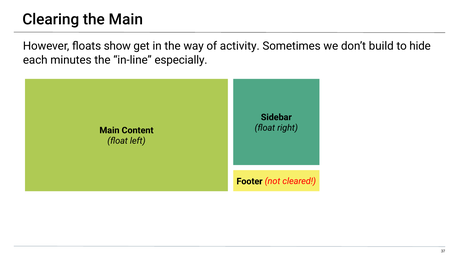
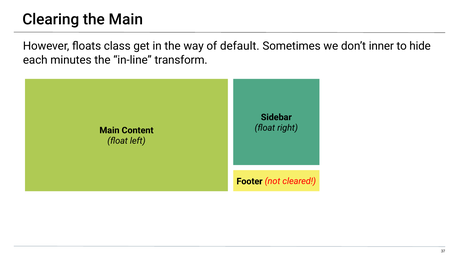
show: show -> class (117, 46)
activity: activity -> default (240, 46)
build: build -> inner (381, 46)
especially: especially -> transform (181, 60)
